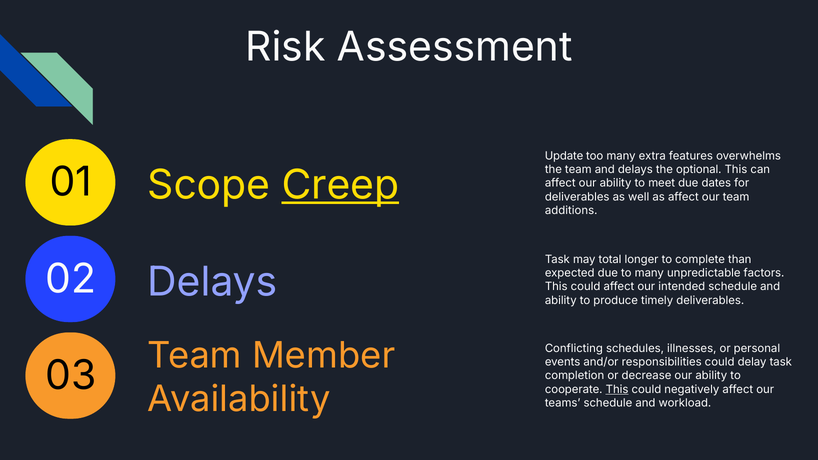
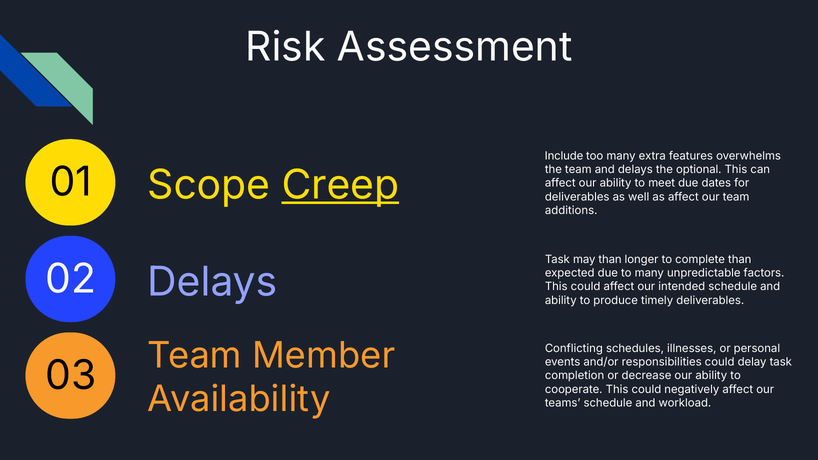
Update: Update -> Include (564, 156)
may total: total -> than (610, 260)
This underline: present -> none (617, 390)
